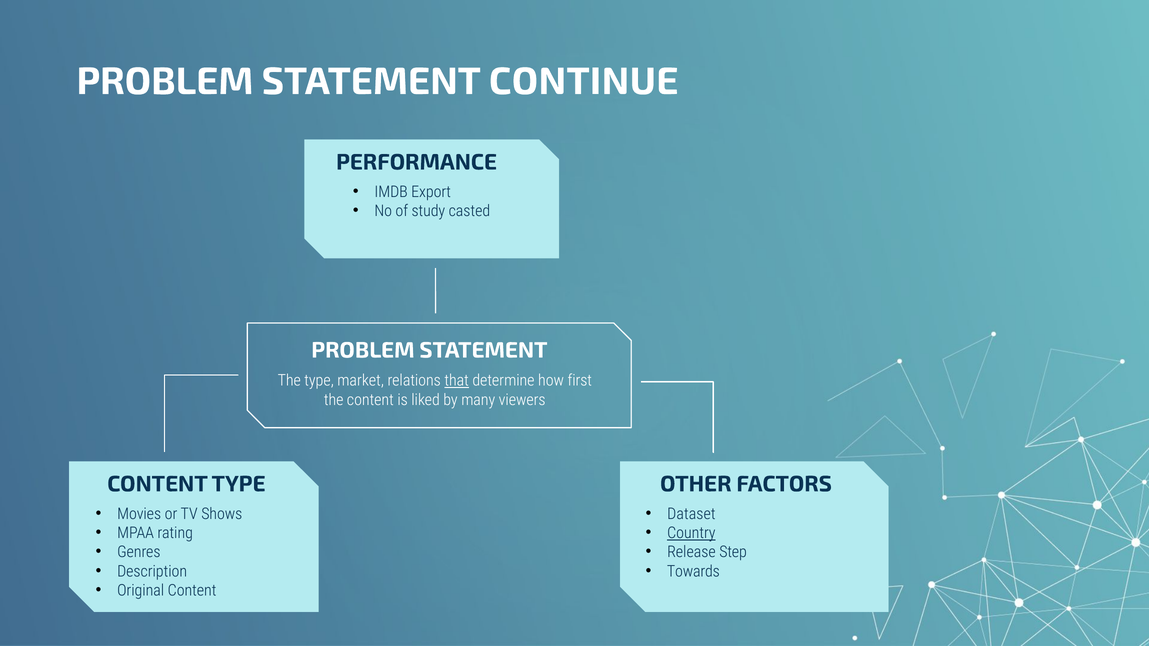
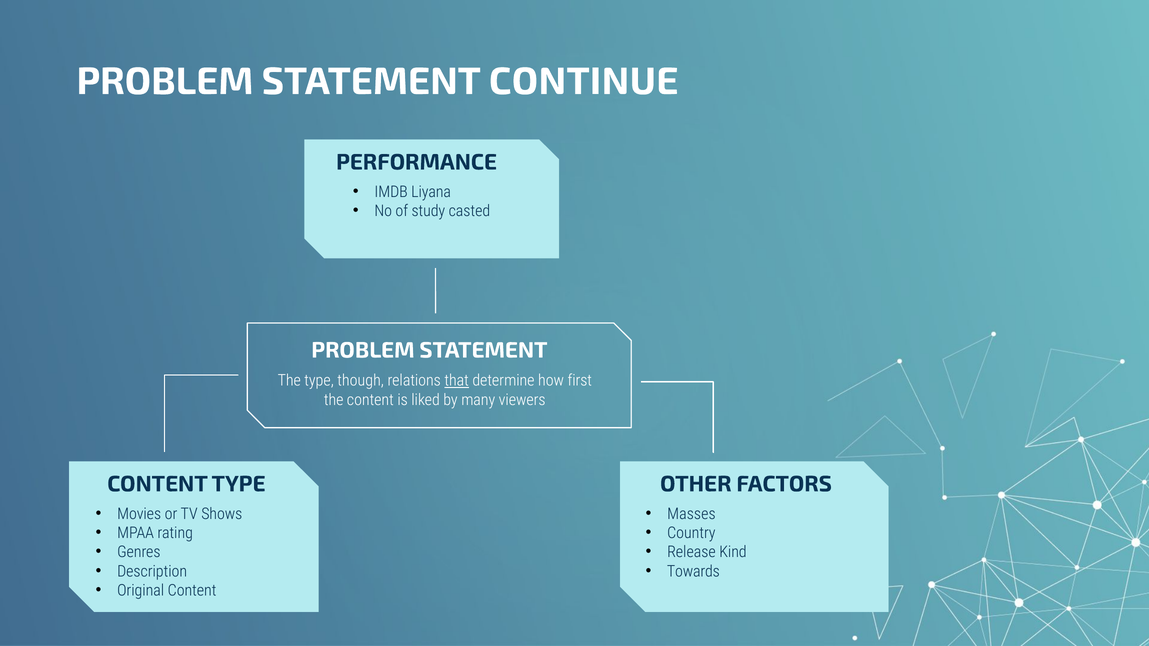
Export: Export -> Liyana (431, 192)
market: market -> though (361, 381)
Dataset: Dataset -> Masses (691, 514)
Country underline: present -> none (691, 533)
Step: Step -> Kind (733, 552)
